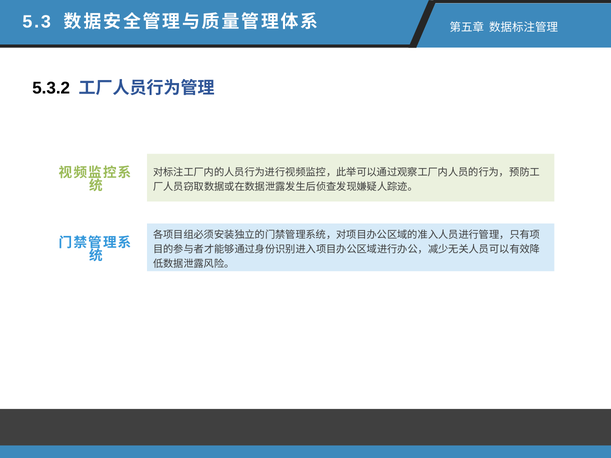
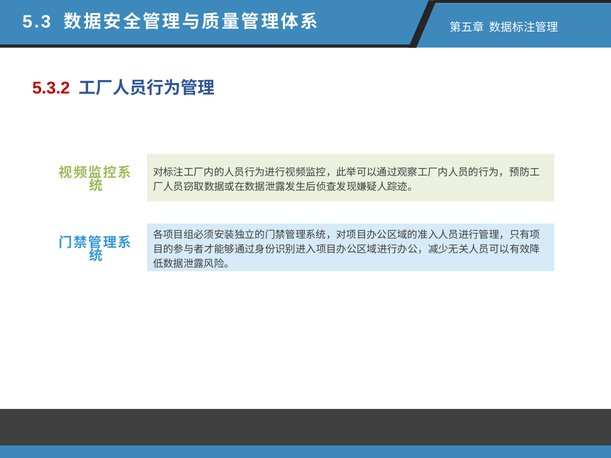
5.3.2 colour: black -> red (51, 88)
